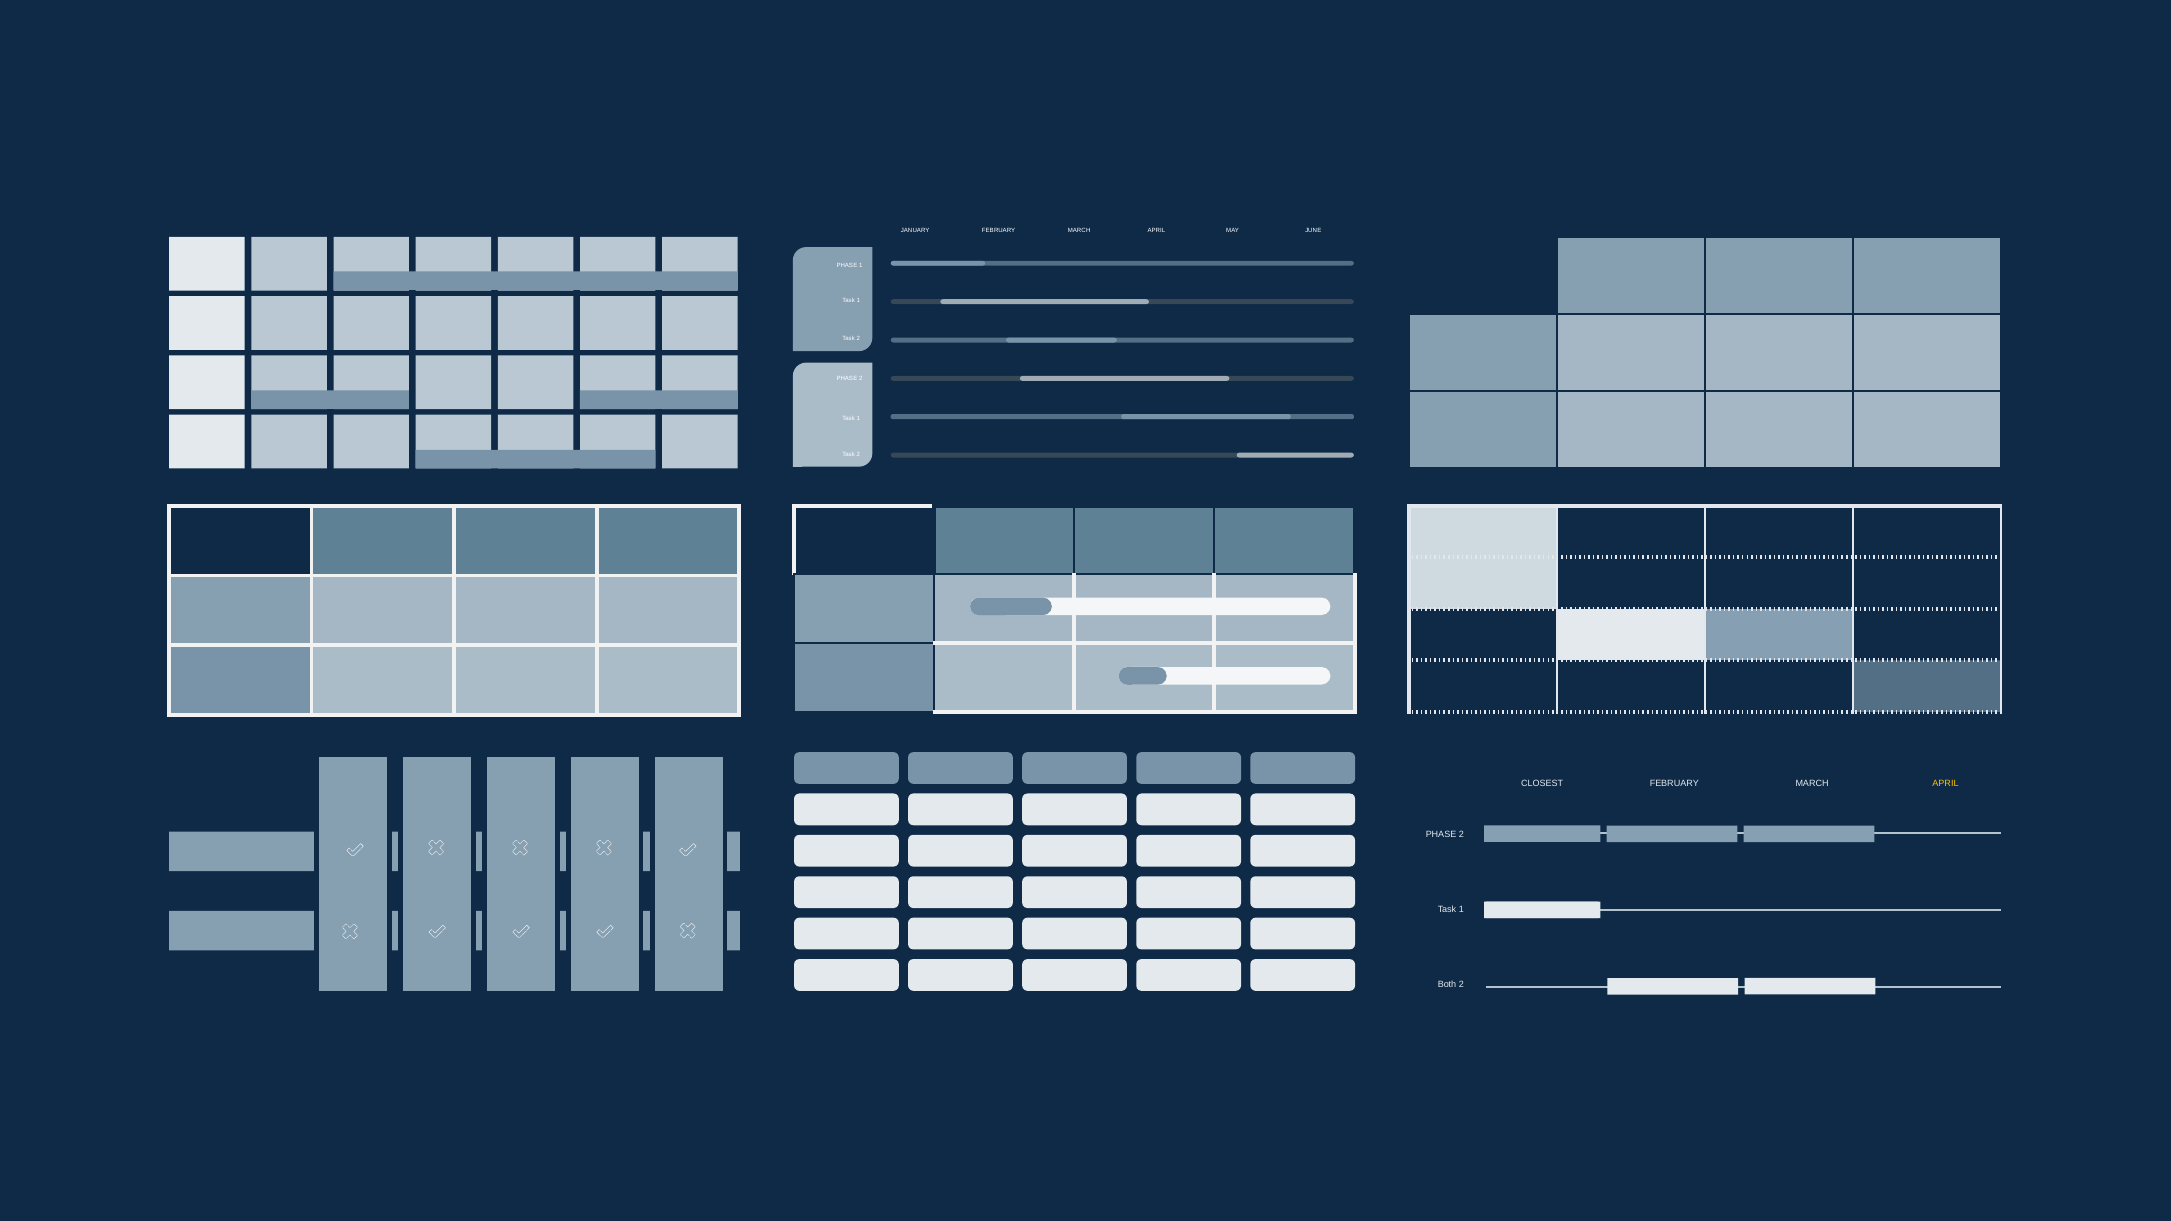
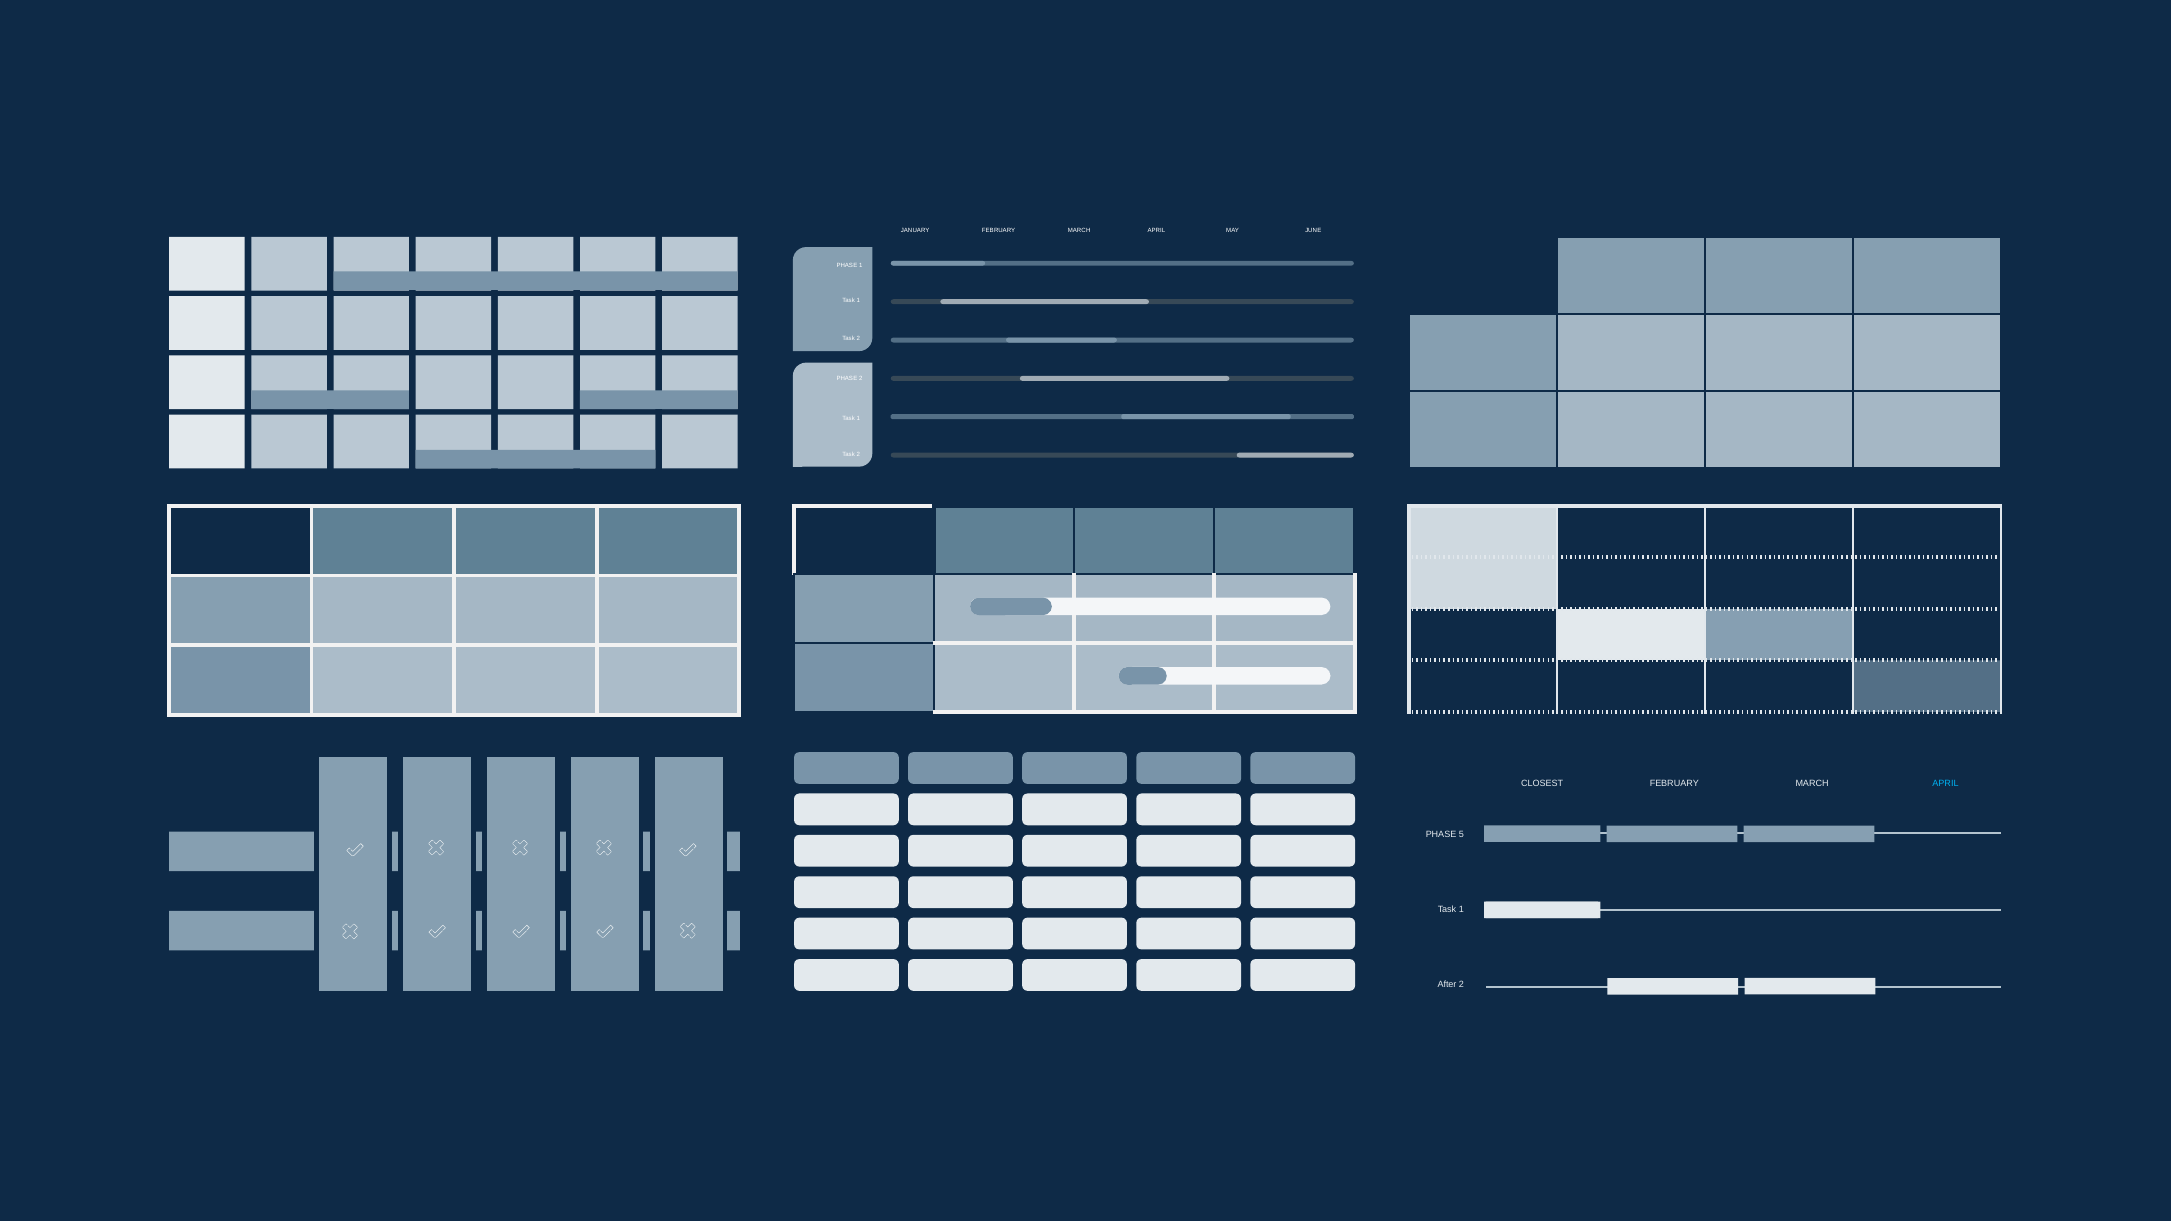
APRIL colour: yellow -> light blue (1945, 784)
2: 2 -> 5 (1461, 834)
Both: Both -> After (1447, 984)
